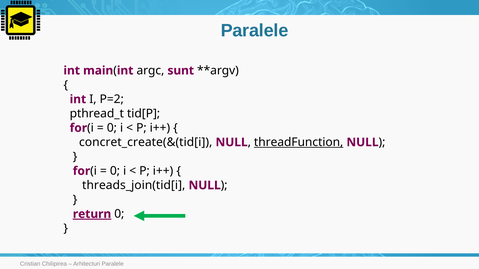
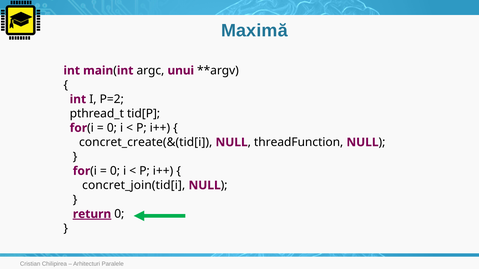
Paralele: Paralele -> Maximă (254, 30)
sunt: sunt -> unui (181, 71)
threadFunction underline: present -> none (299, 143)
threads_join(tid[i: threads_join(tid[i -> concret_join(tid[i (134, 186)
